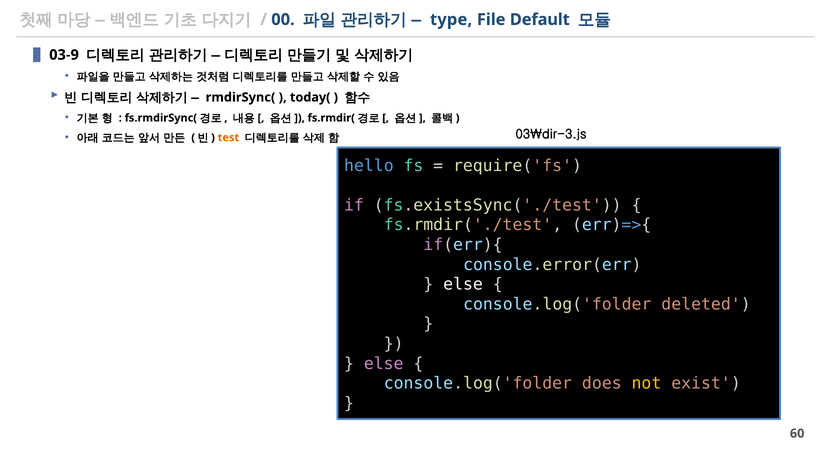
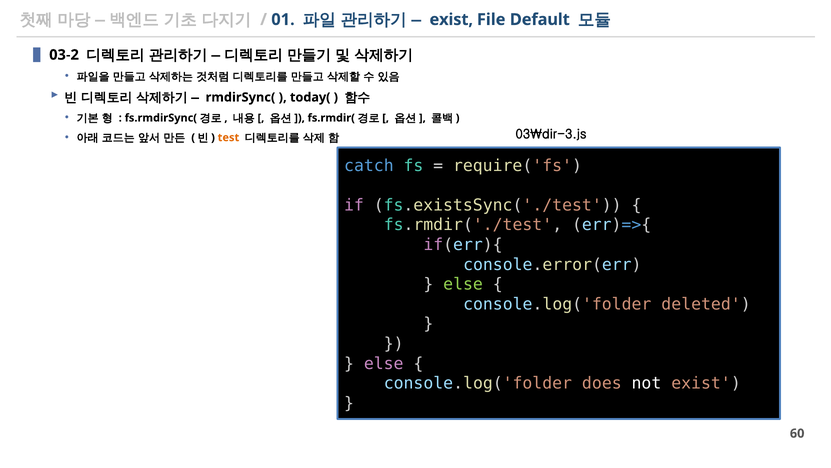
00: 00 -> 01 (283, 20)
type: type -> exist (451, 20)
03-9: 03-9 -> 03-2 (64, 55)
hello: hello -> catch (369, 165)
else colour: white -> light green (463, 284)
not colour: yellow -> white (646, 383)
